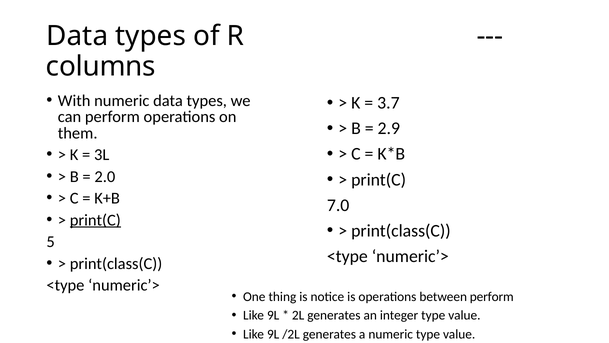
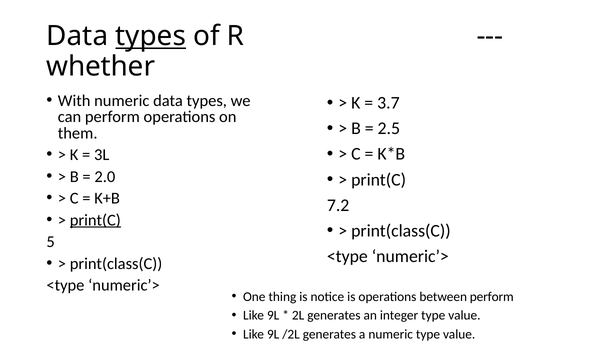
types underline: none -> present (151, 36)
columns: columns -> whether (101, 66)
2.9: 2.9 -> 2.5 (389, 128)
7.0: 7.0 -> 7.2 (338, 205)
